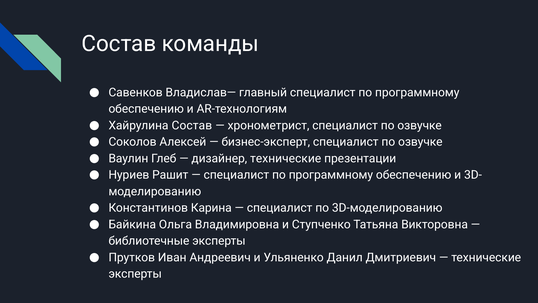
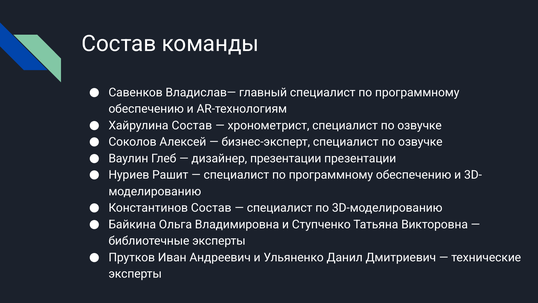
дизайнер технические: технические -> презентации (286, 158)
Константинов Карина: Карина -> Состав (211, 208)
